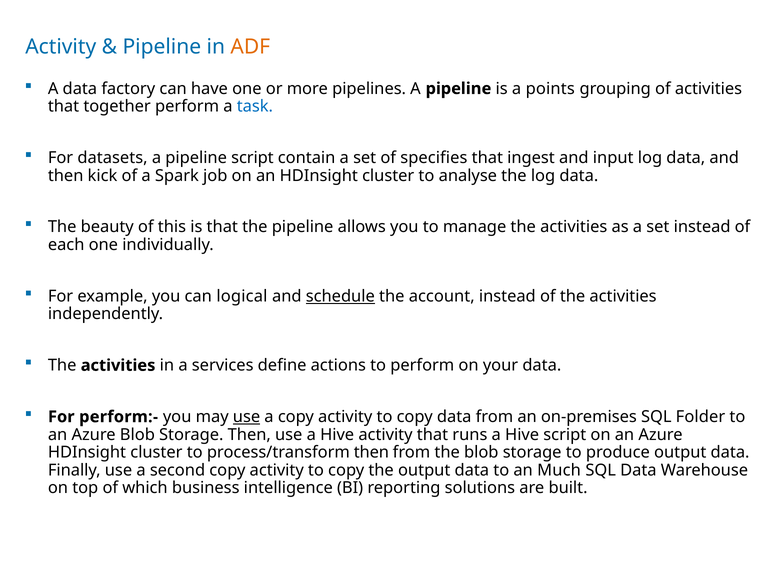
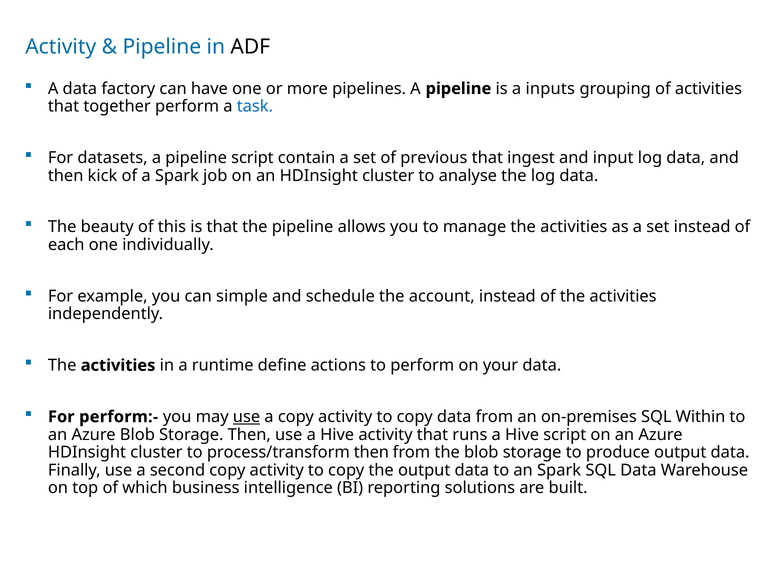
ADF colour: orange -> black (250, 47)
points: points -> inputs (550, 89)
specifies: specifies -> previous (434, 158)
logical: logical -> simple (242, 296)
schedule underline: present -> none (340, 296)
services: services -> runtime (223, 365)
Folder: Folder -> Within (701, 417)
an Much: Much -> Spark (559, 470)
